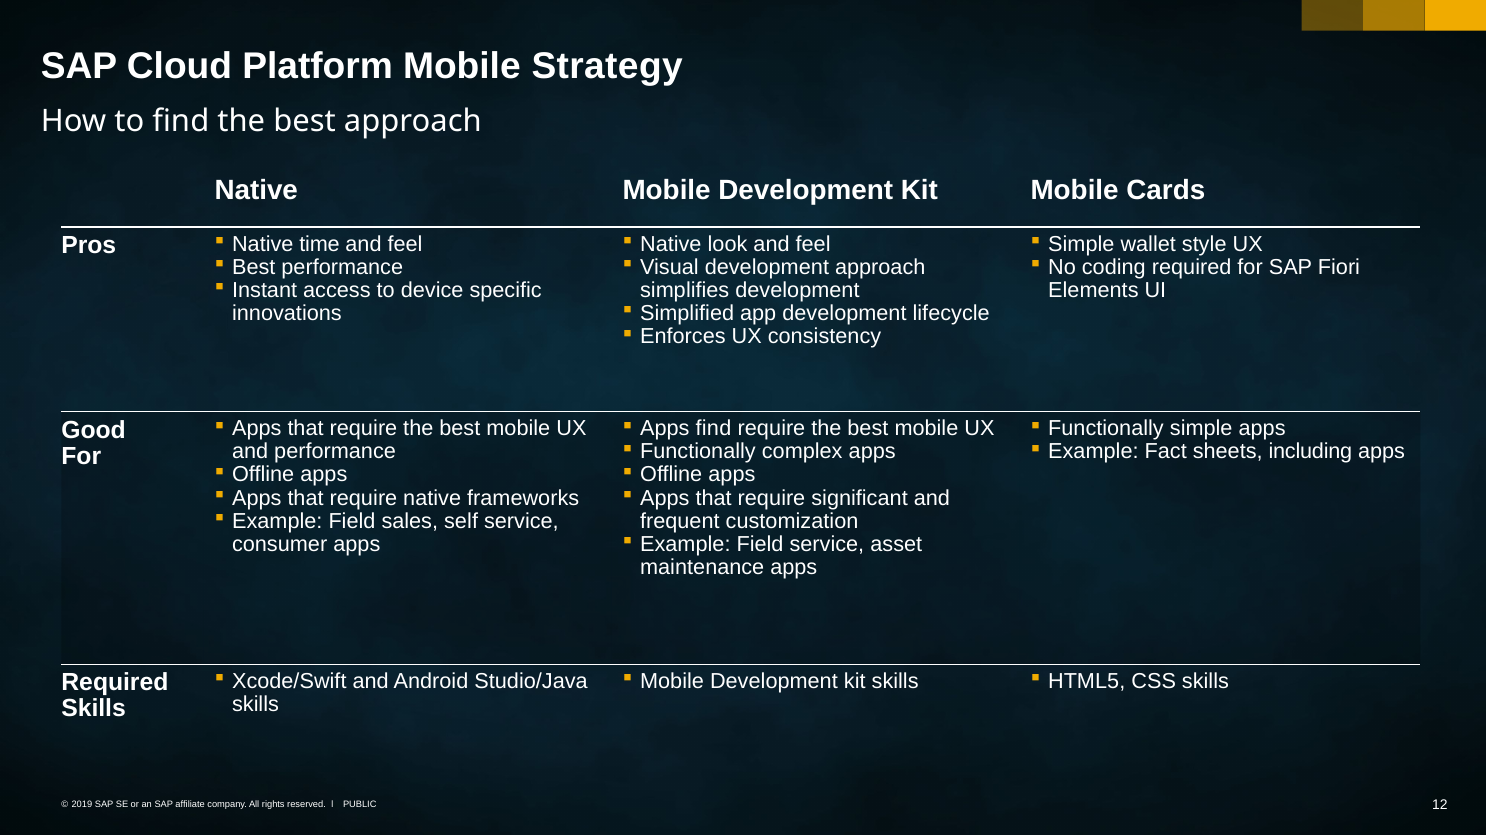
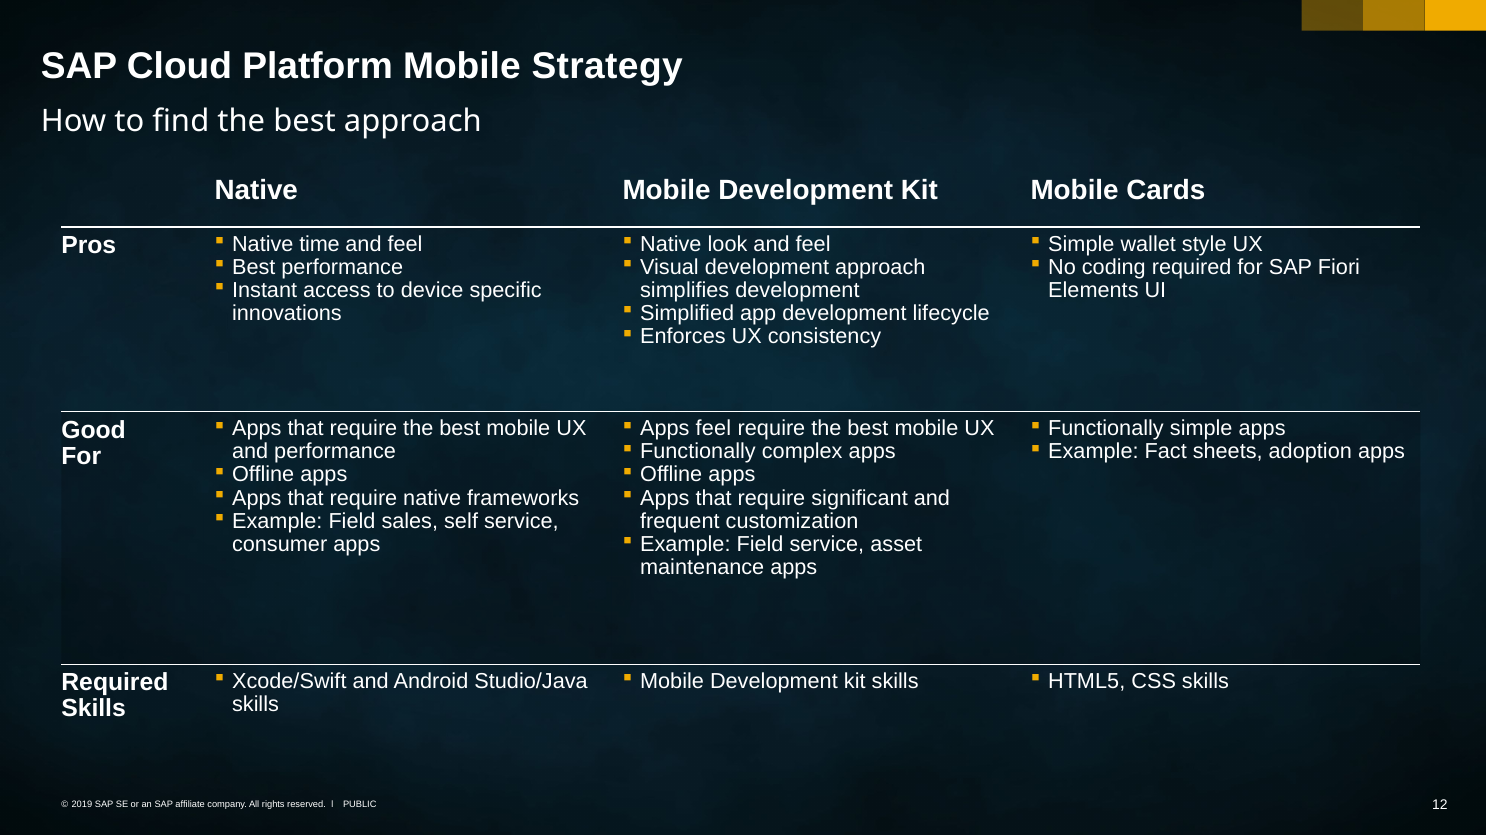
Apps find: find -> feel (714, 429)
including: including -> adoption (1310, 452)
